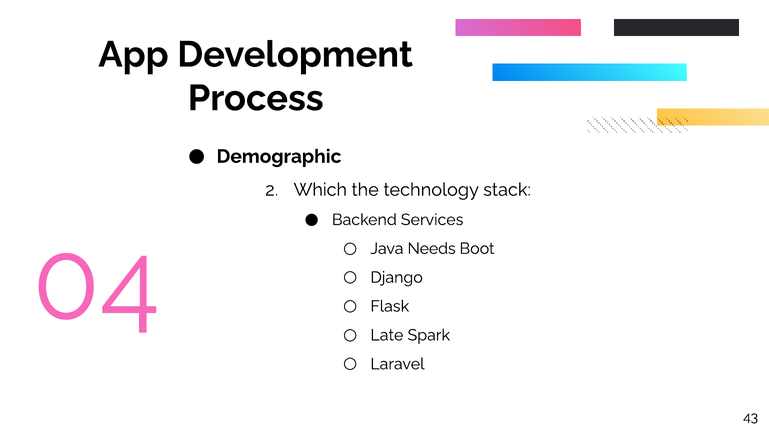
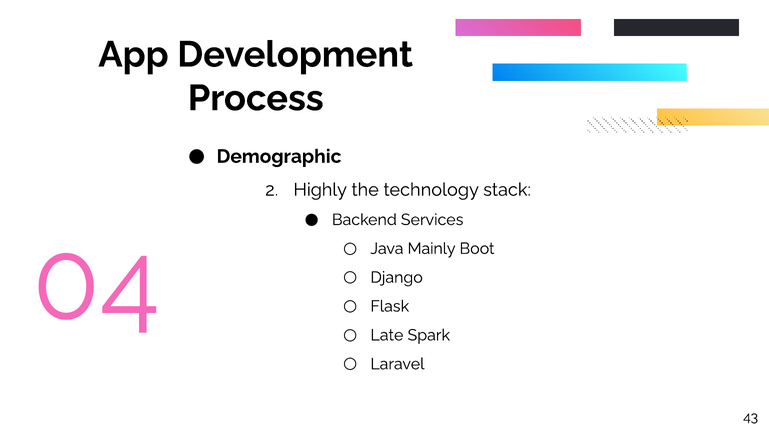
Which: Which -> Highly (320, 190)
Needs: Needs -> Mainly (432, 248)
